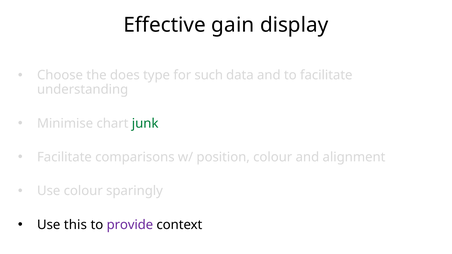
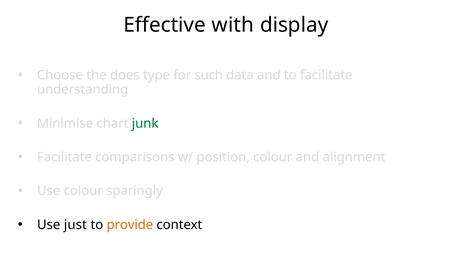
gain: gain -> with (233, 25)
this: this -> just (75, 225)
provide colour: purple -> orange (130, 225)
